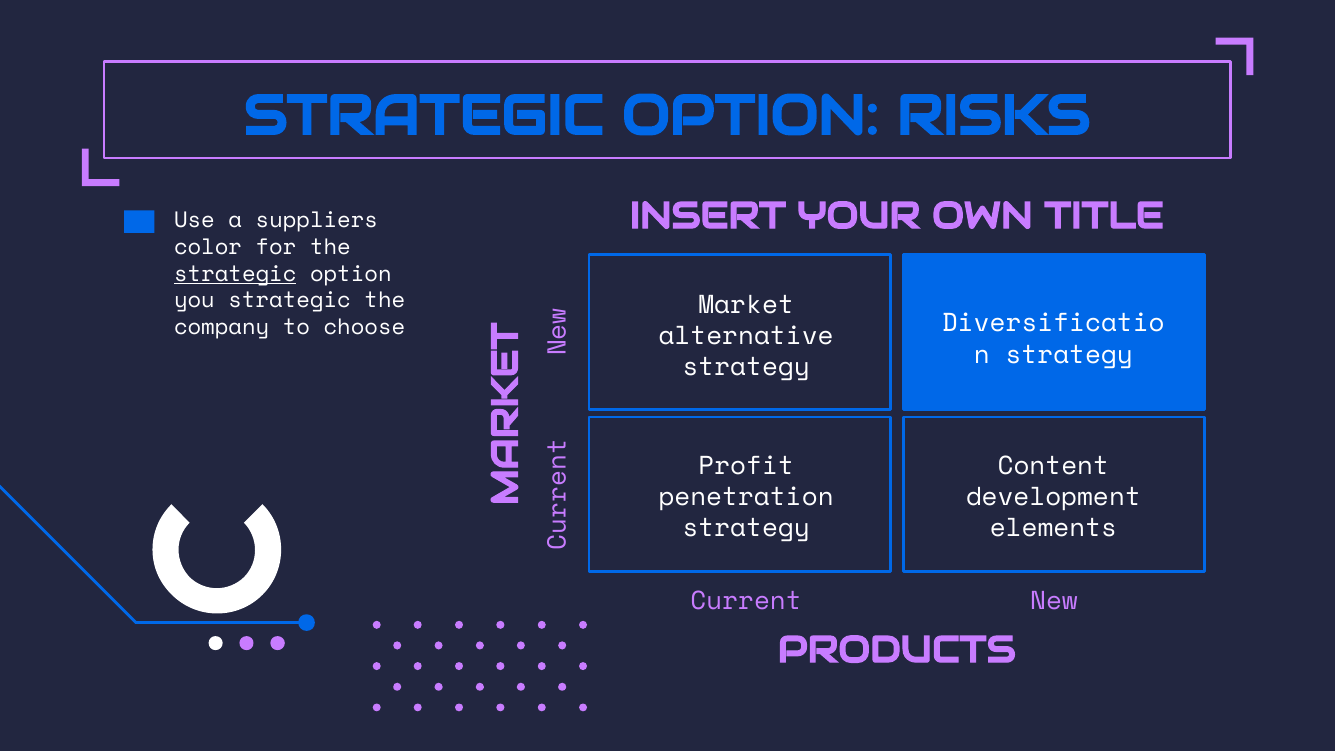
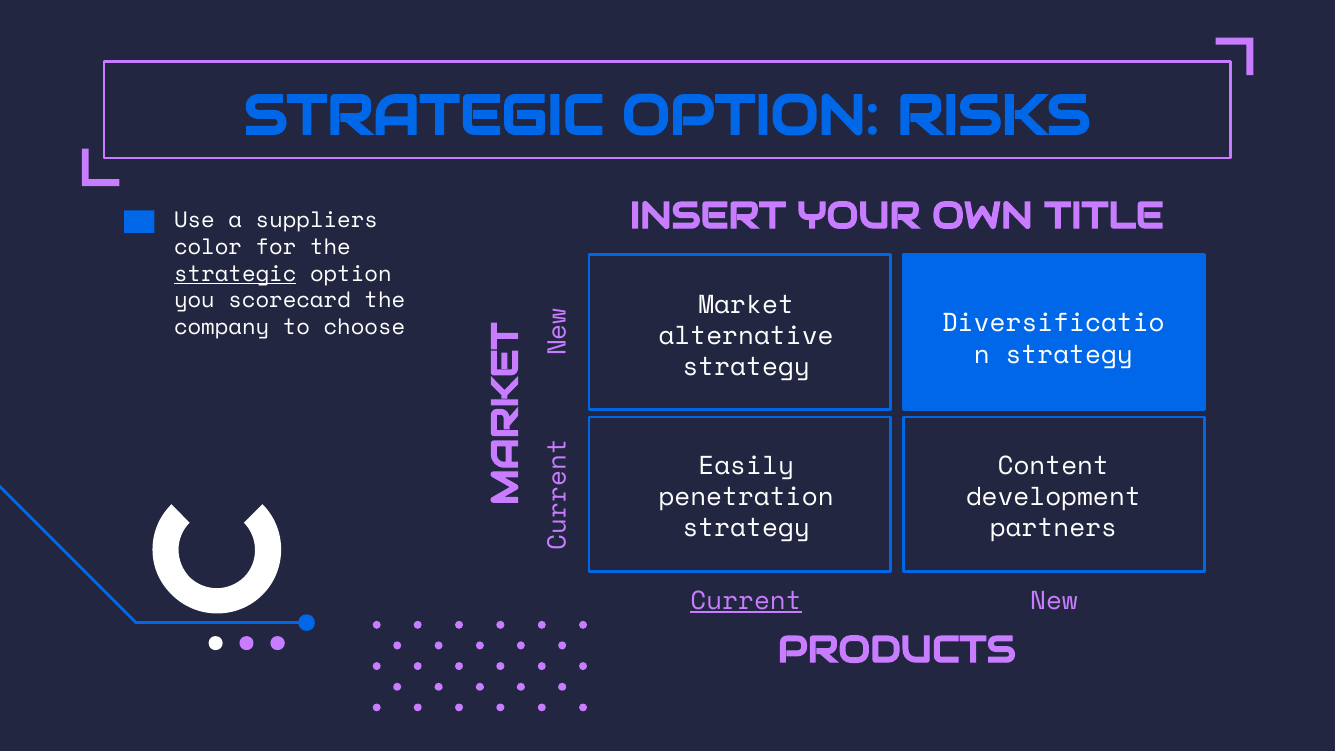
you strategic: strategic -> scorecard (290, 301)
Profit: Profit -> Easily (746, 466)
elements: elements -> partners (1053, 528)
Current underline: none -> present (746, 601)
